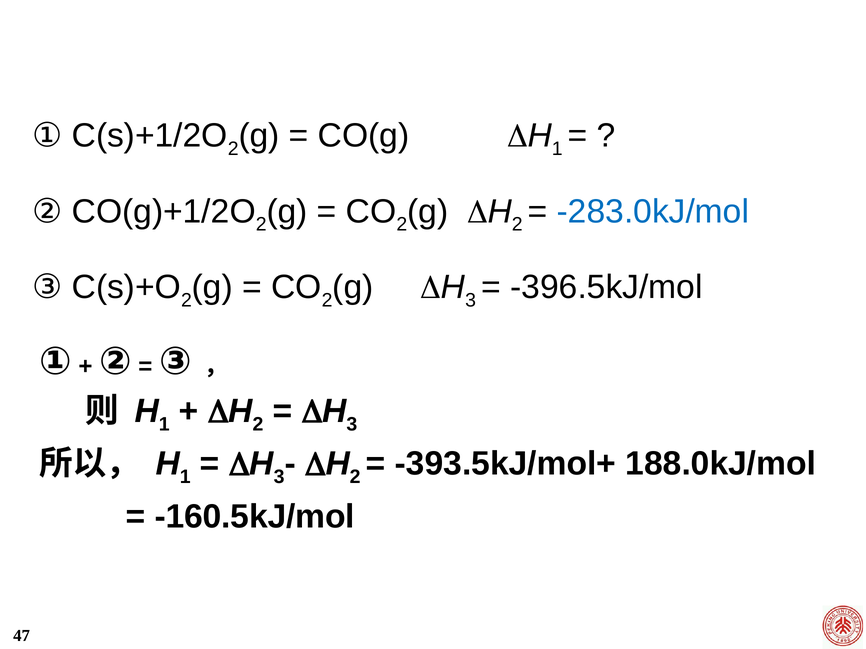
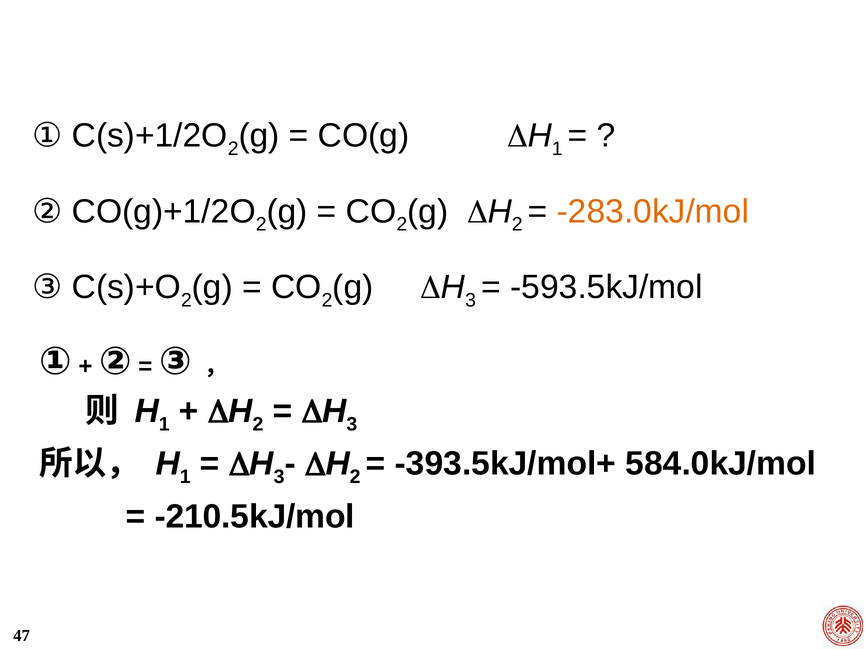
-283.0kJ/mol colour: blue -> orange (653, 212)
-396.5kJ/mol: -396.5kJ/mol -> -593.5kJ/mol (606, 287)
188.0kJ/mol: 188.0kJ/mol -> 584.0kJ/mol (721, 464)
-160.5kJ/mol: -160.5kJ/mol -> -210.5kJ/mol (255, 517)
